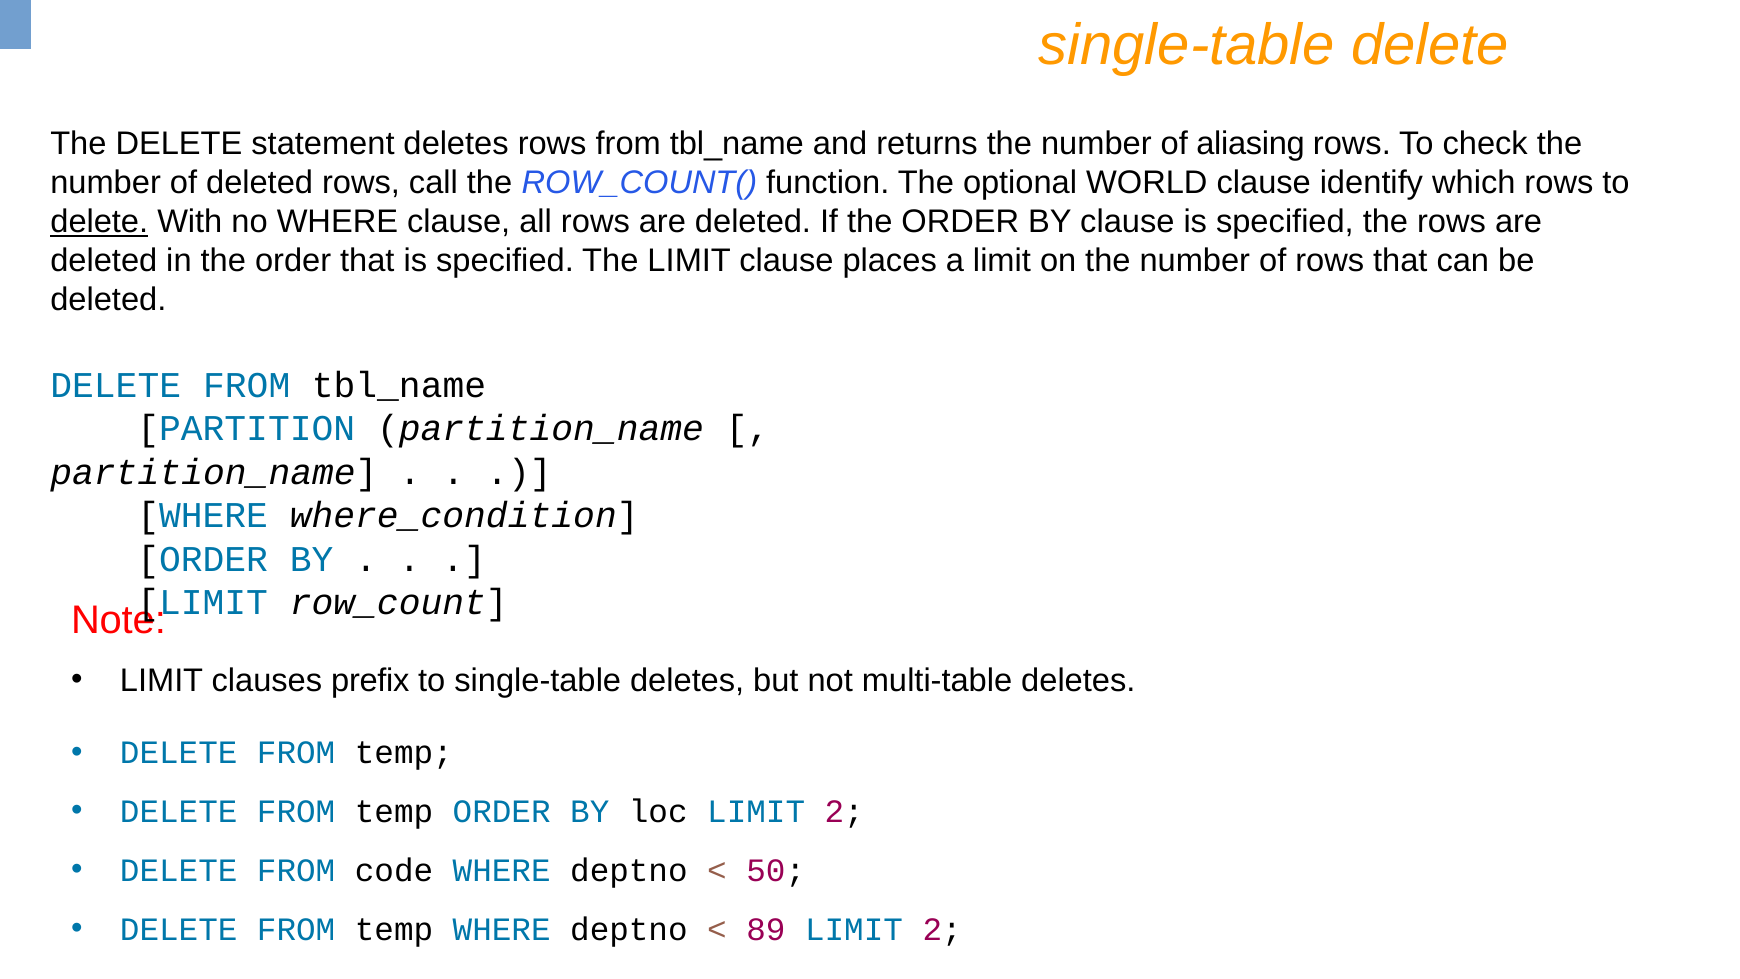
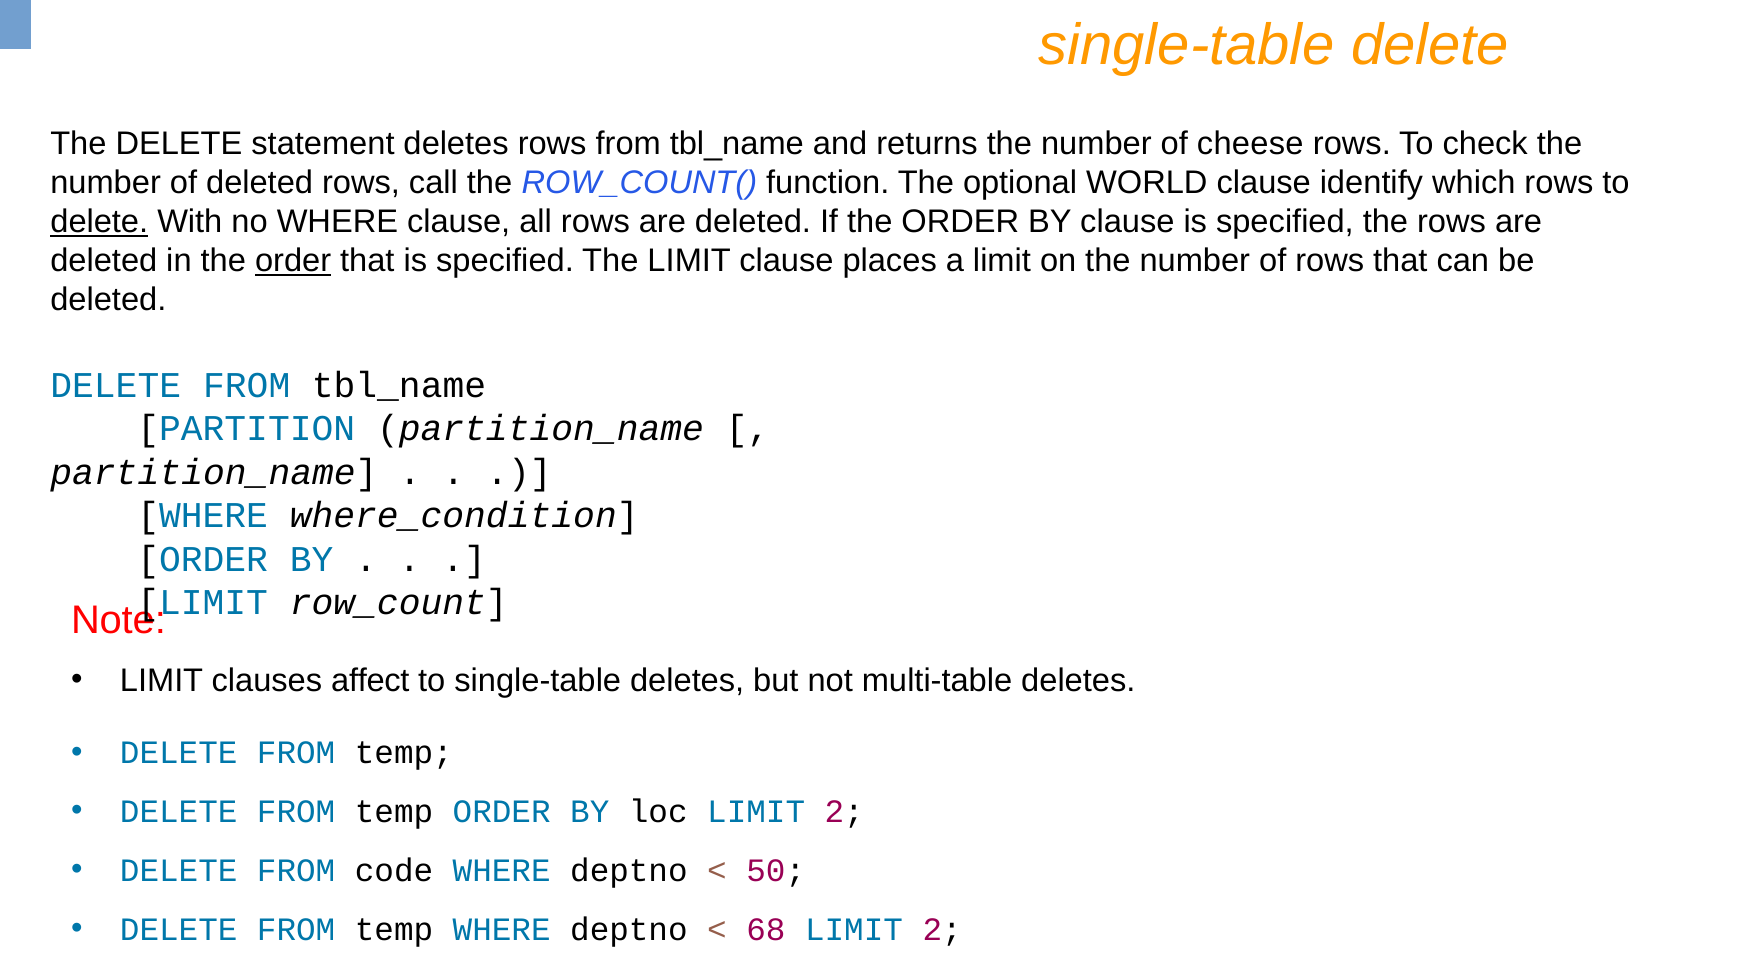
aliasing: aliasing -> cheese (1250, 143)
order underline: none -> present (293, 261)
prefix: prefix -> affect (370, 680)
89: 89 -> 68 (766, 929)
